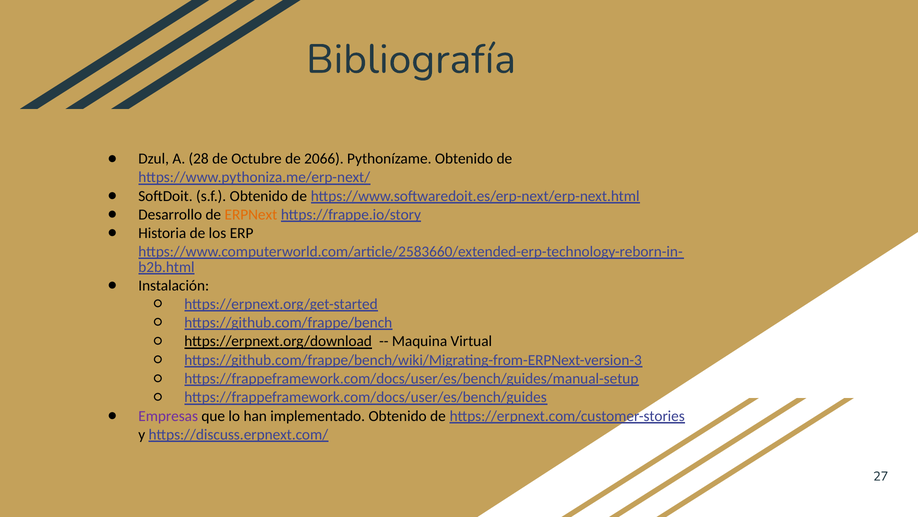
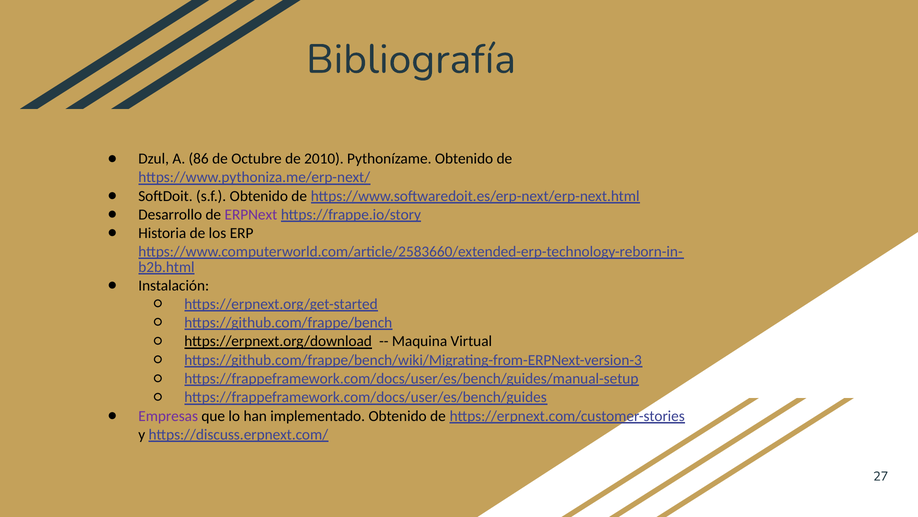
28: 28 -> 86 (199, 159)
2066: 2066 -> 2010 (324, 159)
ERPNext colour: orange -> purple (251, 214)
